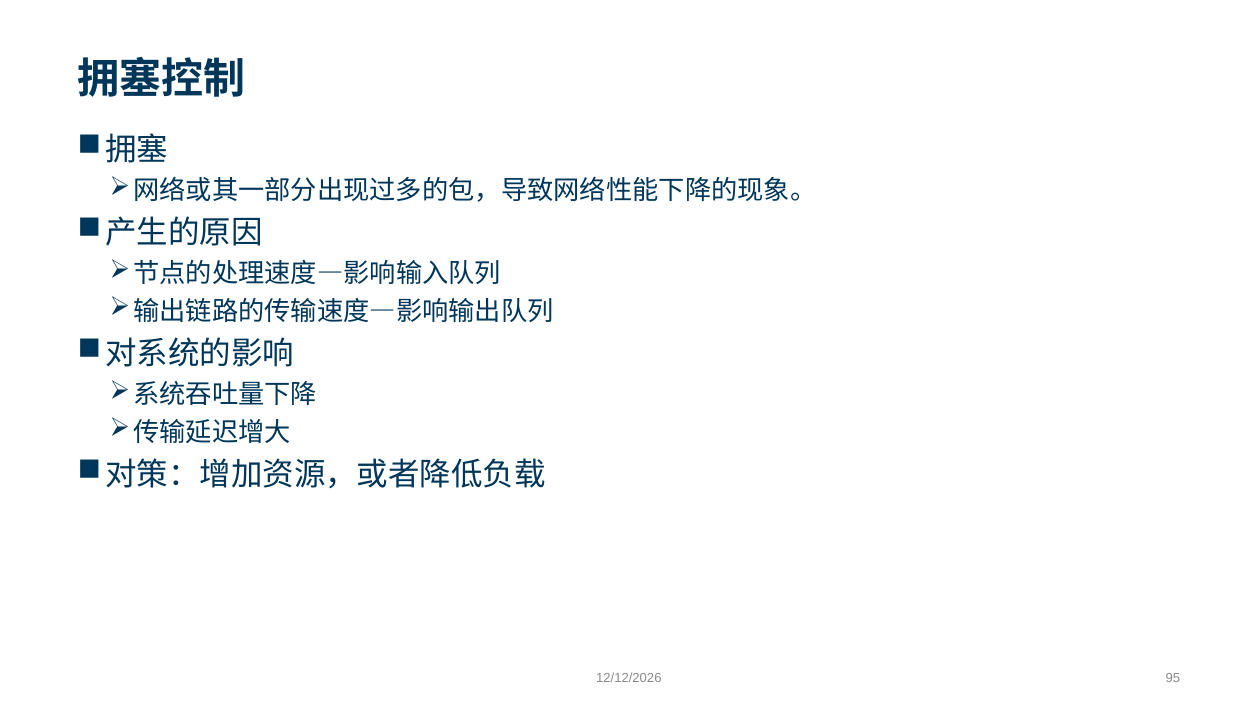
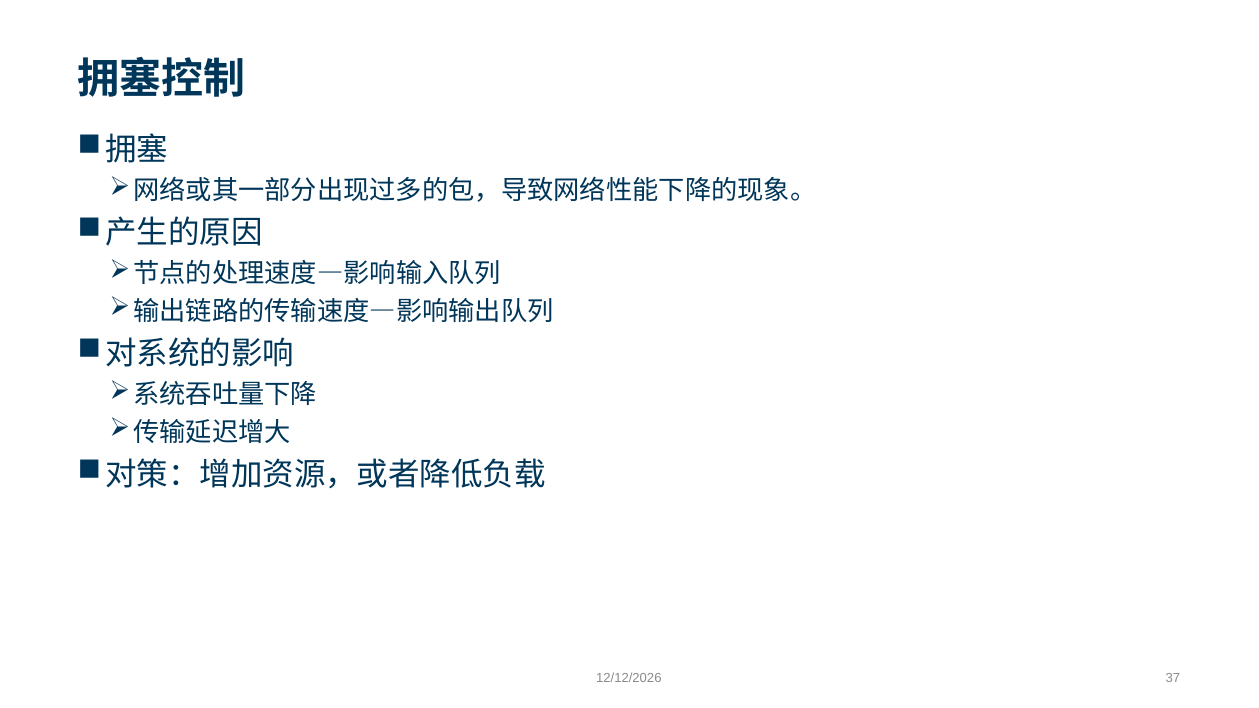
95: 95 -> 37 (1173, 678)
